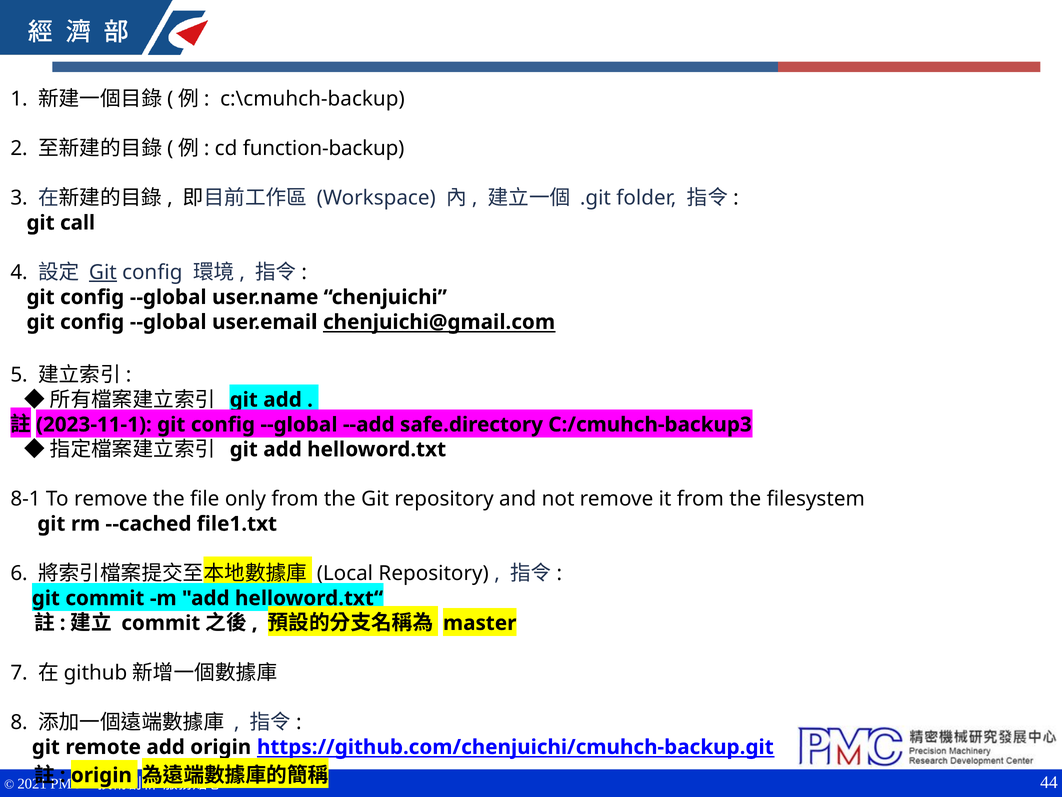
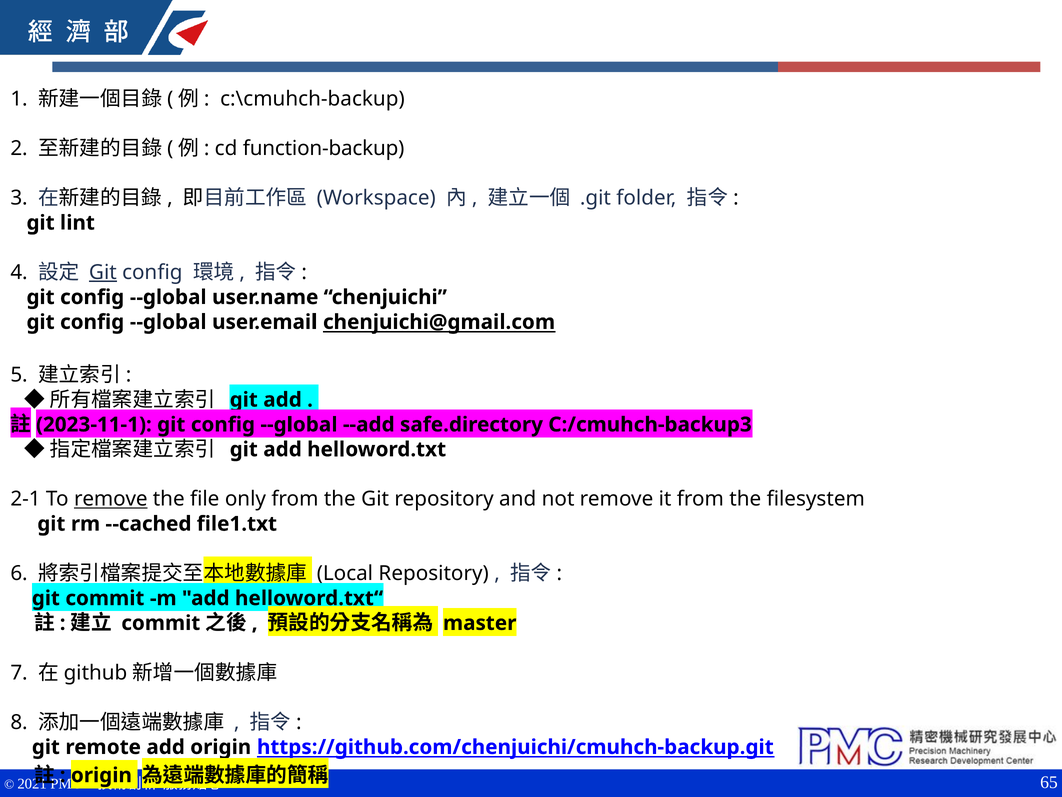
call: call -> lint (77, 223)
8-1: 8-1 -> 2-1 (26, 499)
remove underline: none -> present (111, 499)
44: 44 -> 65 (1049, 782)
